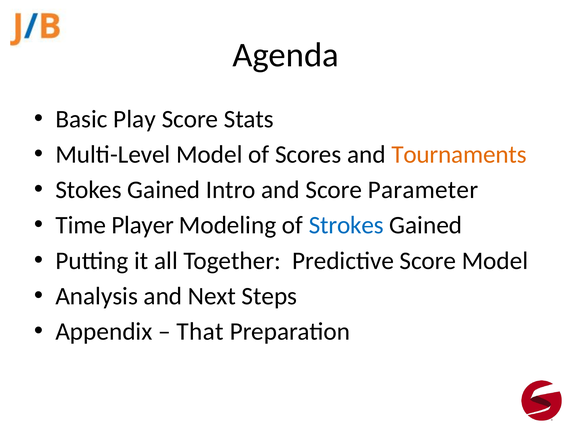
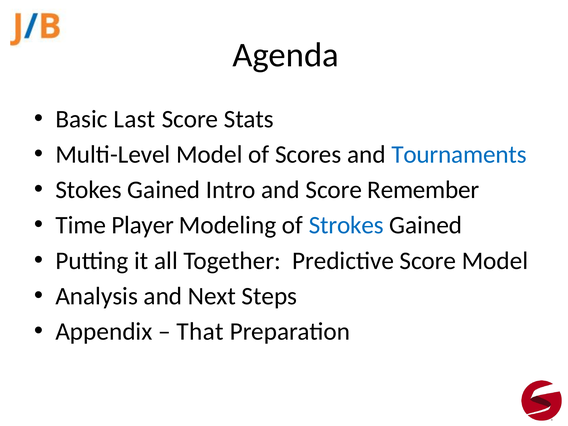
Play: Play -> Last (134, 119)
Tournaments colour: orange -> blue (459, 155)
Parameter: Parameter -> Remember (423, 190)
